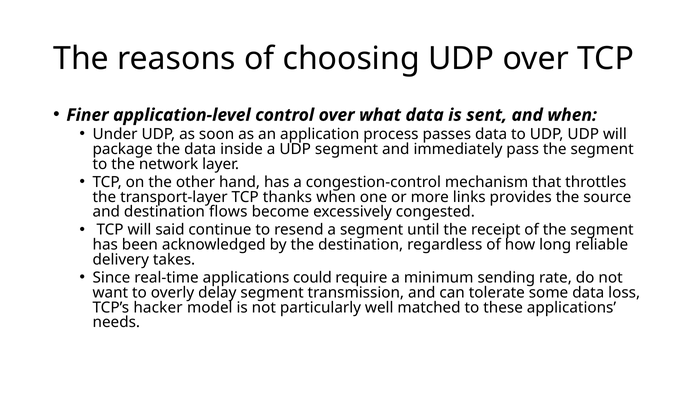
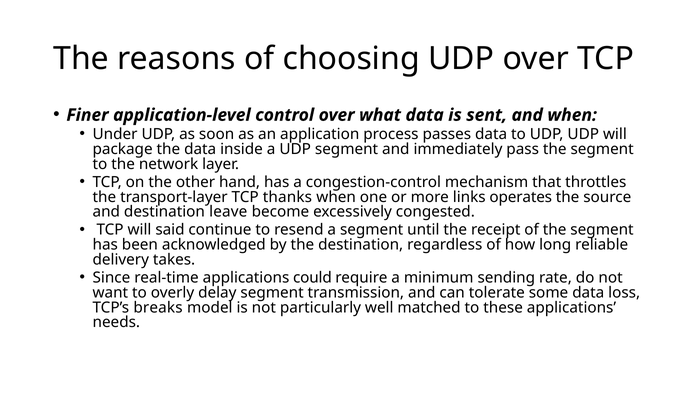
provides: provides -> operates (521, 197)
flows: flows -> leave (228, 212)
hacker: hacker -> breaks (158, 308)
